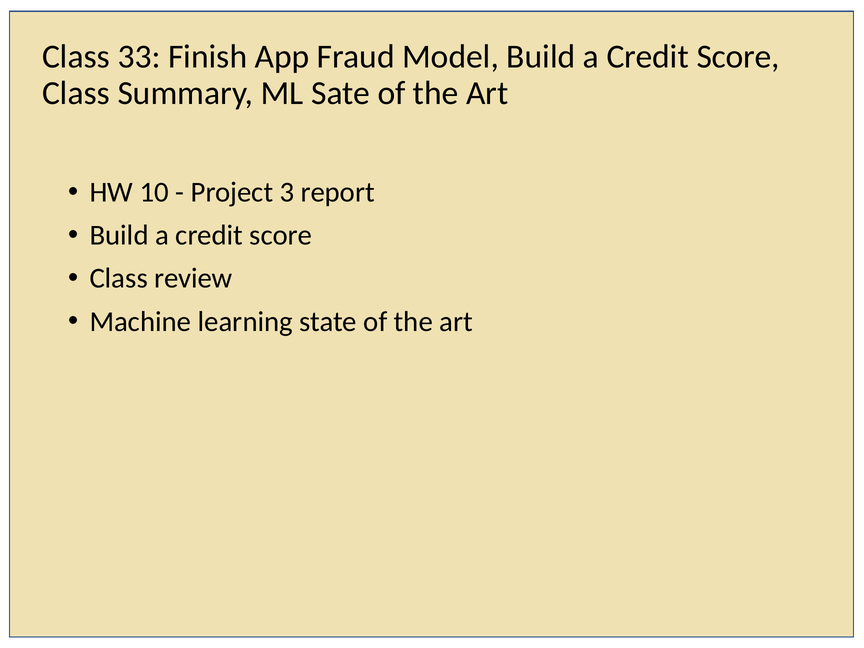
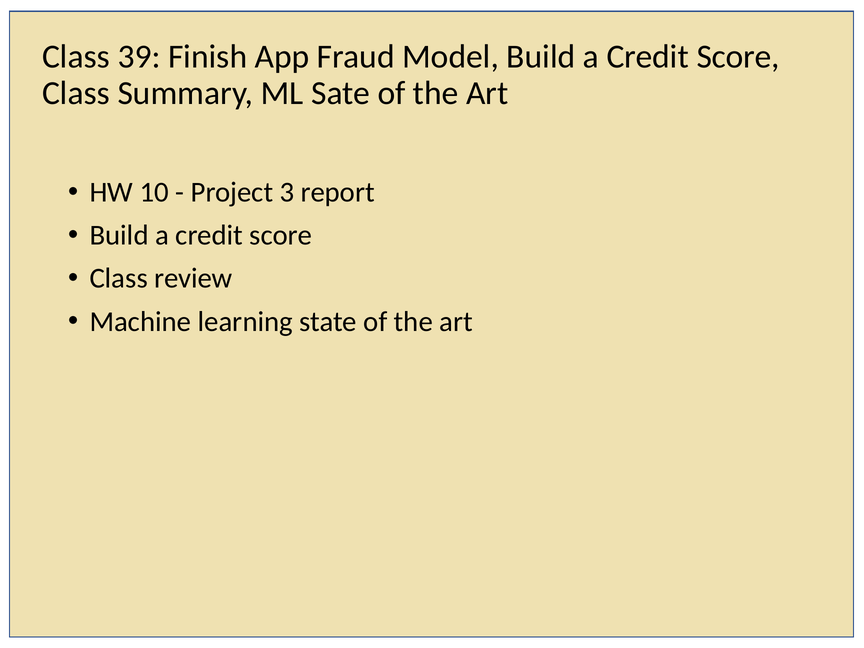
33: 33 -> 39 (139, 57)
